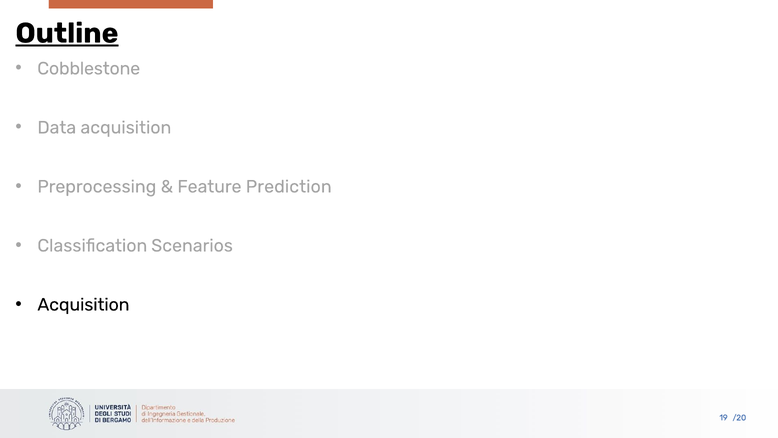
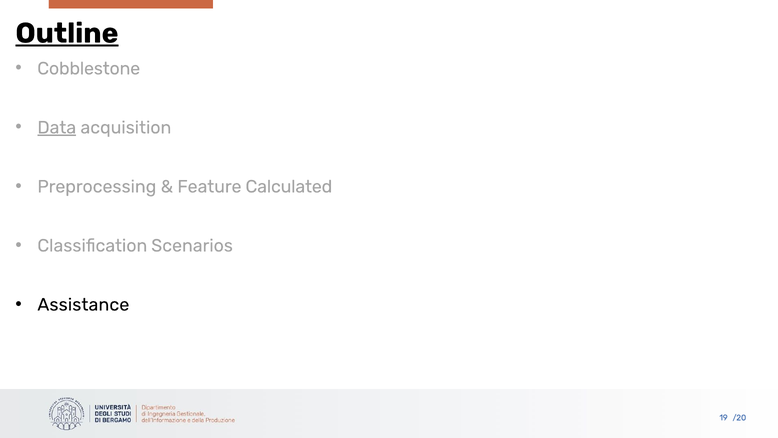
Data underline: none -> present (57, 127)
Prediction: Prediction -> Calculated (289, 186)
Acquisition: Acquisition -> Assistance (83, 304)
